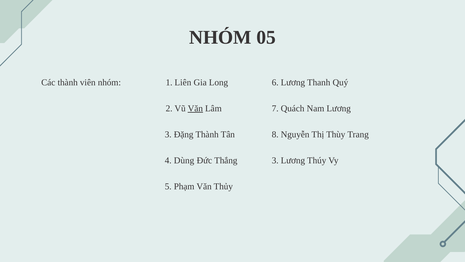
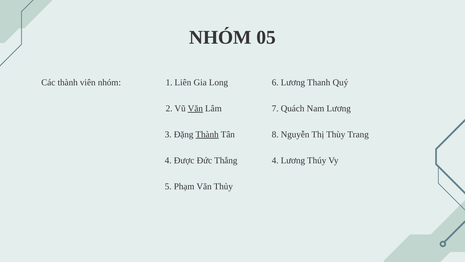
Thành underline: none -> present (207, 134)
Dùng: Dùng -> Được (184, 160)
Thắng 3: 3 -> 4 (275, 160)
